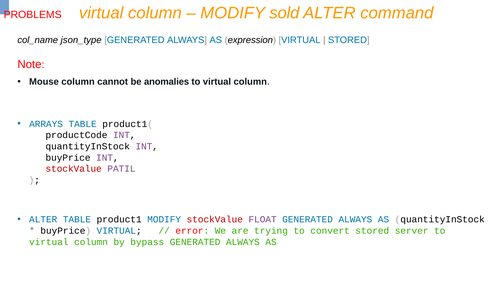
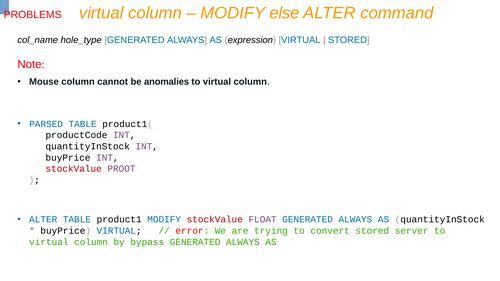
sold: sold -> else (284, 13)
json_type: json_type -> hole_type (81, 40)
ARRAYS: ARRAYS -> PARSED (46, 124)
PATIL: PATIL -> PROOT (121, 169)
